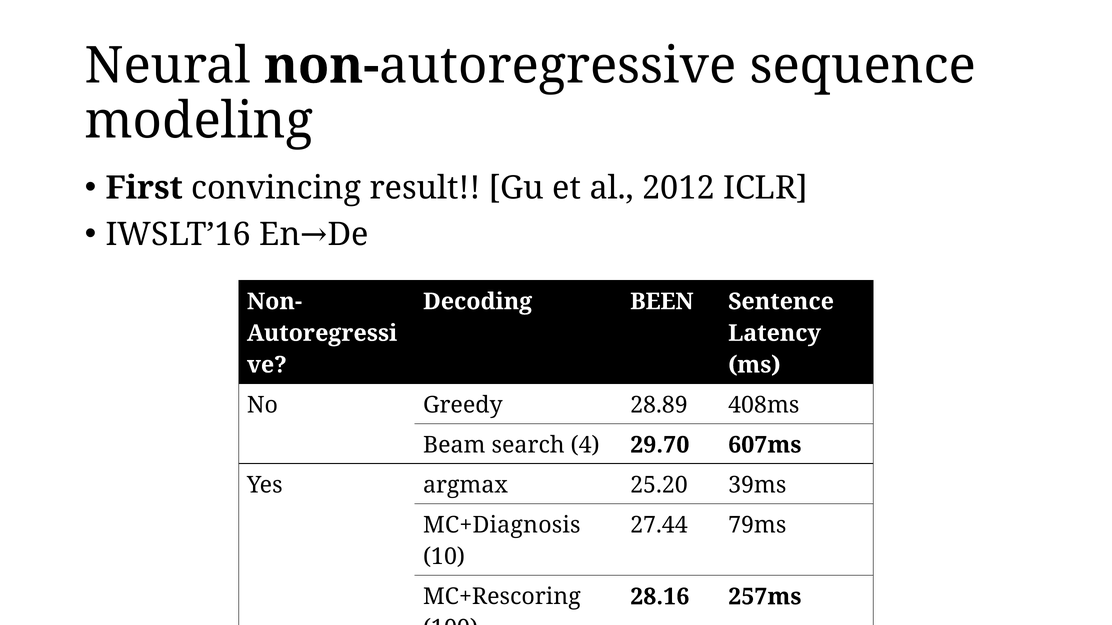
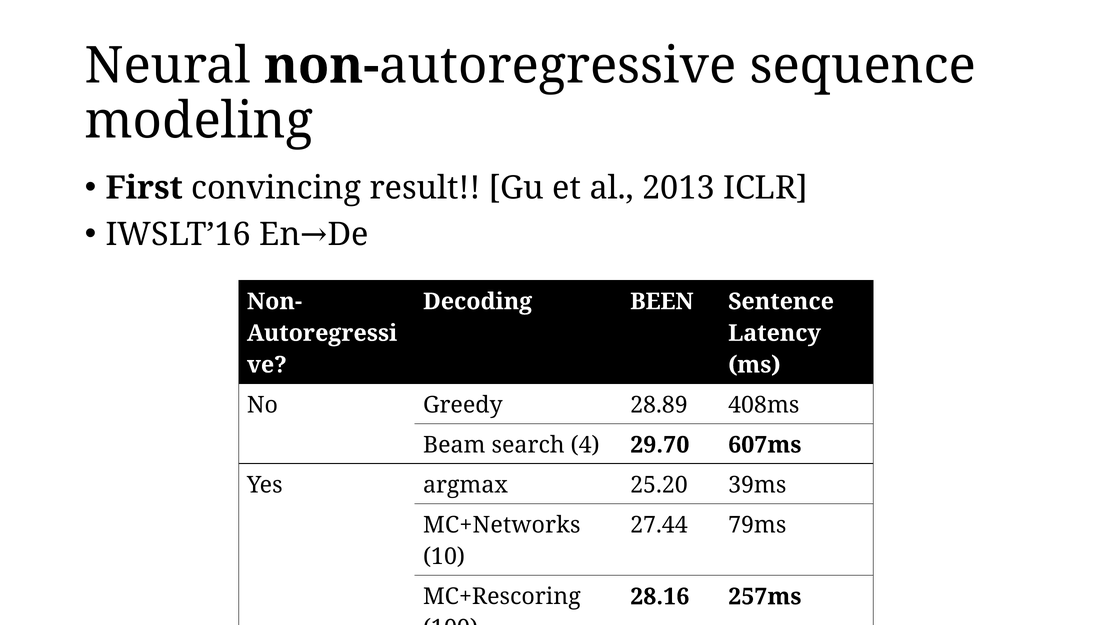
2012: 2012 -> 2013 (679, 188)
MC+Diagnosis: MC+Diagnosis -> MC+Networks (502, 525)
